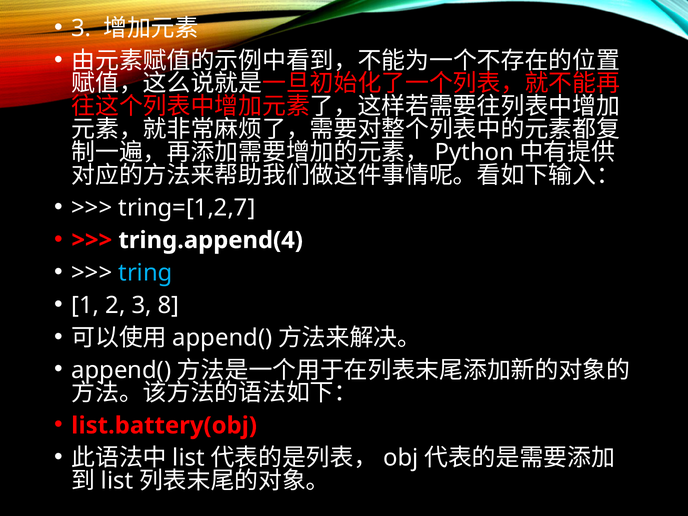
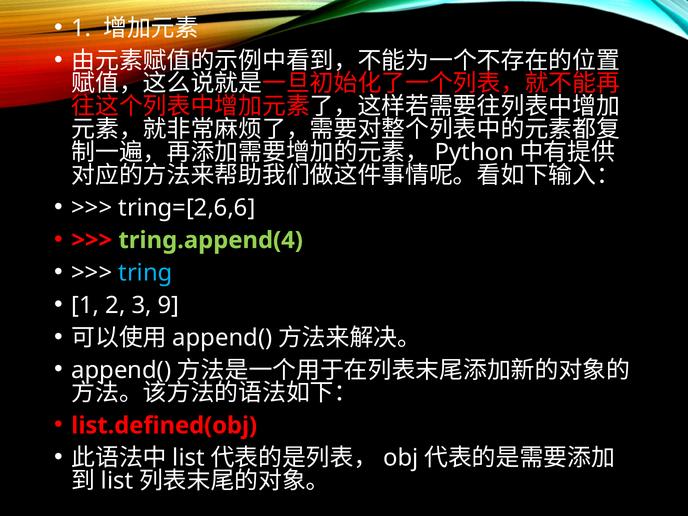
3: 3 -> 1 (81, 28)
tring=[1,2,7: tring=[1,2,7 -> tring=[2,6,6 (187, 208)
tring.append(4 colour: white -> light green (211, 240)
8: 8 -> 9 (169, 305)
list.battery(obj: list.battery(obj -> list.defined(obj (164, 426)
